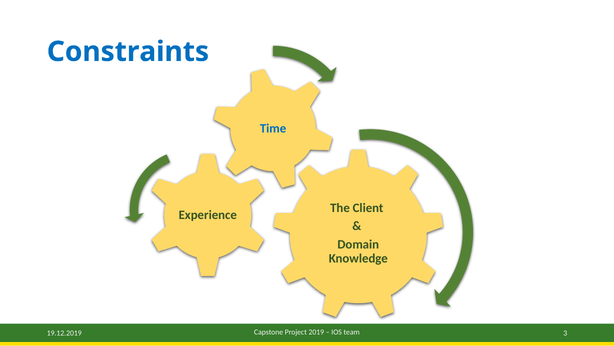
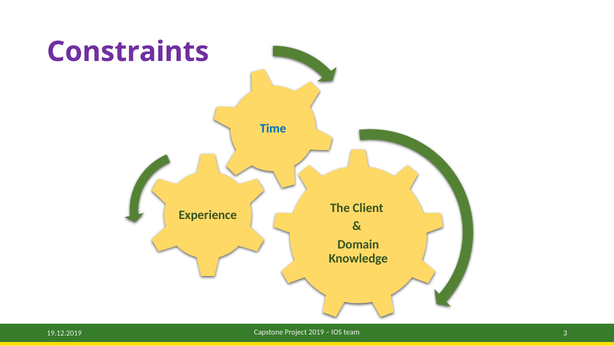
Constraints colour: blue -> purple (128, 52)
